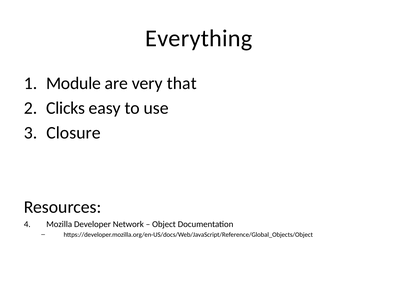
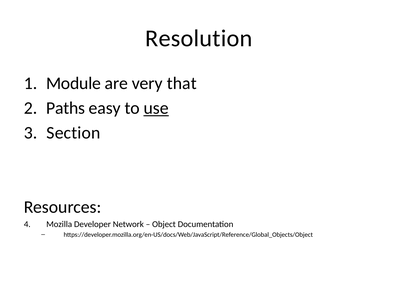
Everything: Everything -> Resolution (199, 39)
Clicks: Clicks -> Paths (66, 108)
use underline: none -> present (156, 108)
Closure: Closure -> Section (73, 133)
